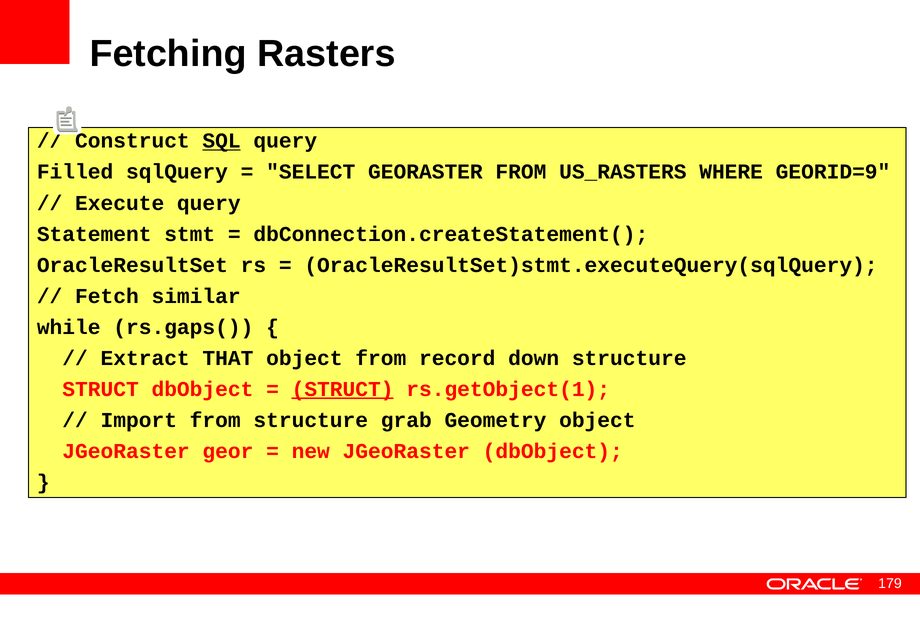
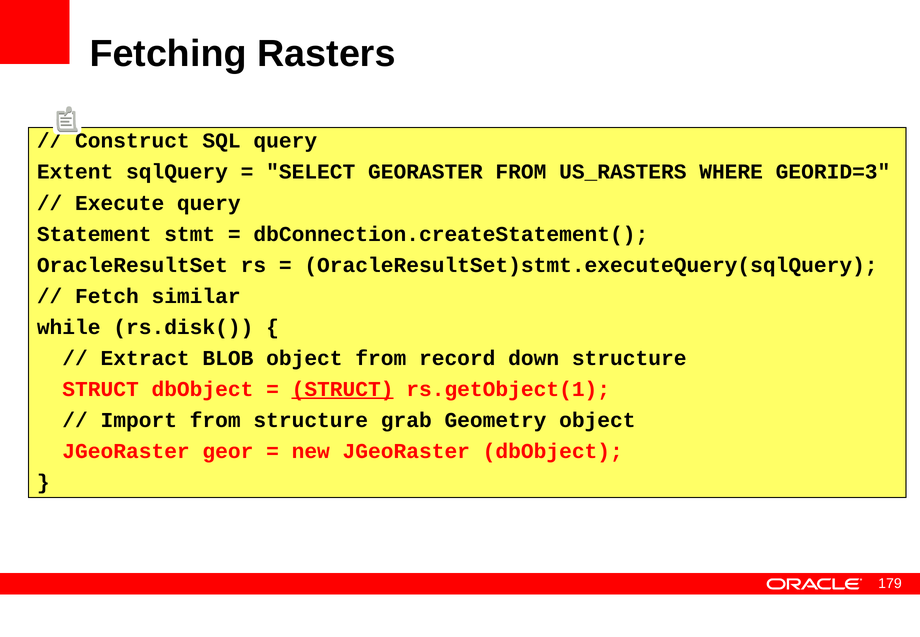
SQL underline: present -> none (222, 141)
Filled: Filled -> Extent (75, 172)
GEORID=9: GEORID=9 -> GEORID=3 (833, 172)
rs.gaps(: rs.gaps( -> rs.disk( (183, 327)
THAT: THAT -> BLOB (228, 358)
